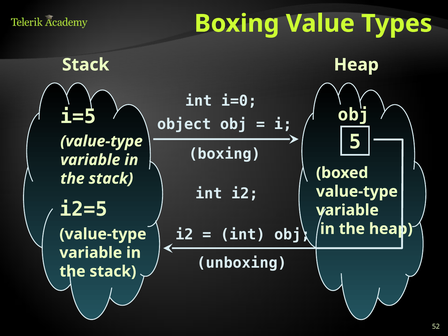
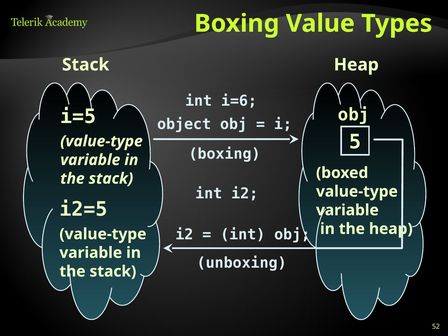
i=0: i=0 -> i=6 (239, 101)
